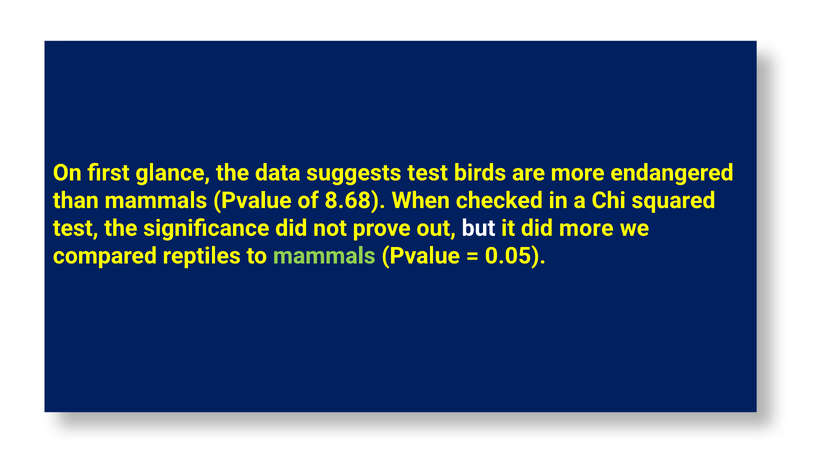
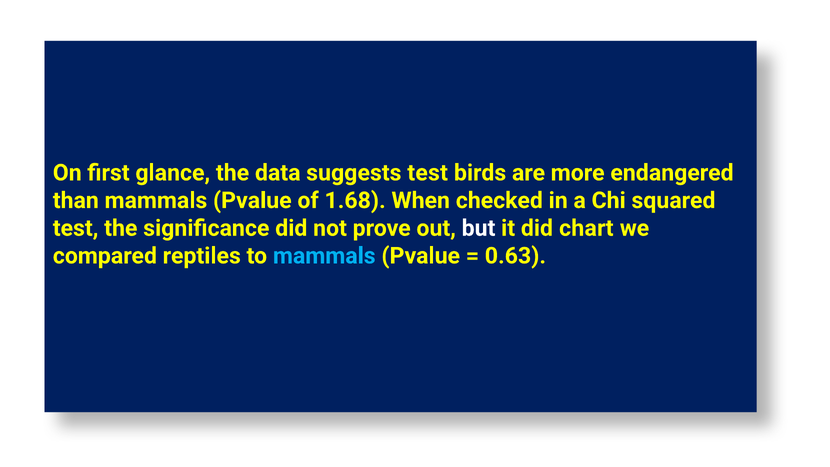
8.68: 8.68 -> 1.68 (355, 200)
did more: more -> chart (586, 228)
mammals colour: light green -> light blue (324, 256)
0.05: 0.05 -> 0.63 (515, 256)
